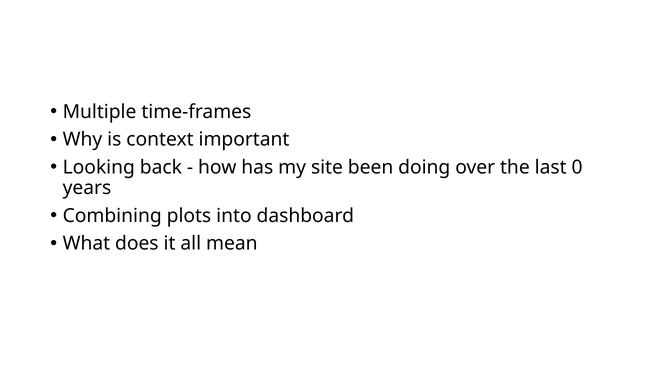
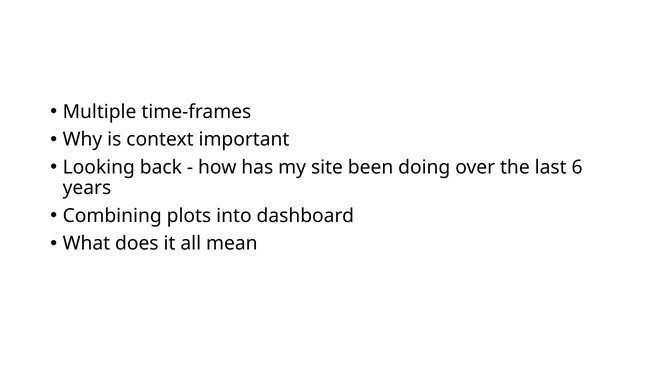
0: 0 -> 6 (577, 167)
